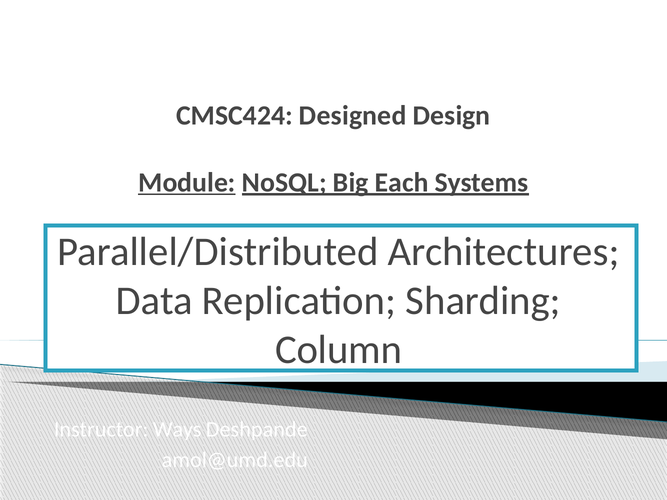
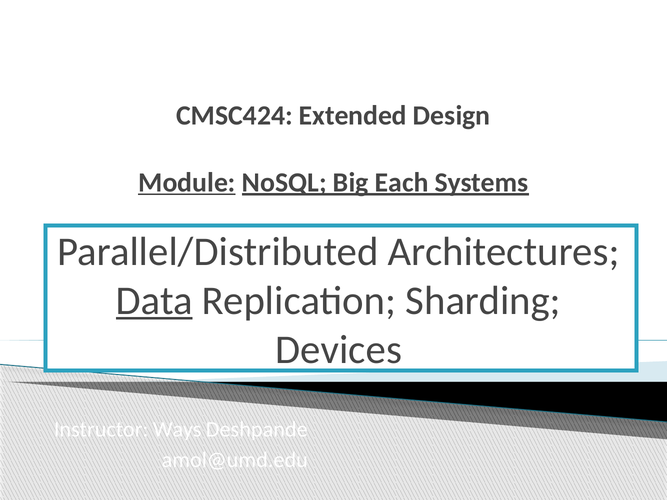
Designed: Designed -> Extended (353, 116)
Data underline: none -> present (154, 301)
Column: Column -> Devices (339, 350)
